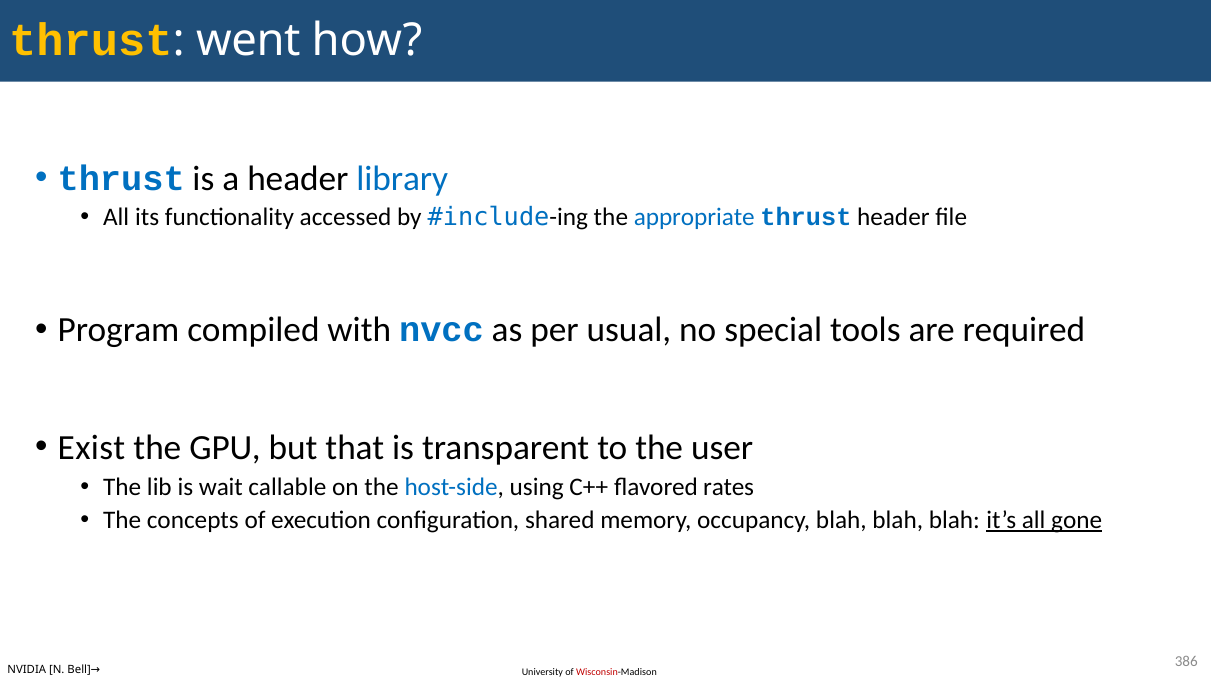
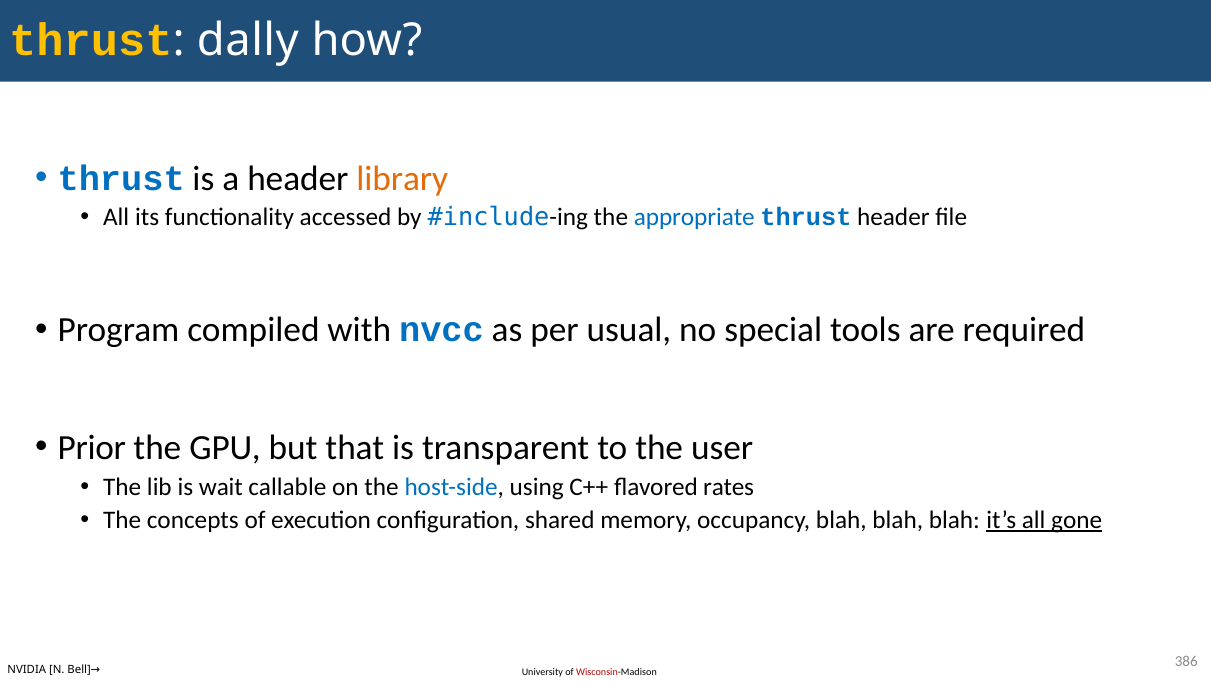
went: went -> dally (248, 41)
library colour: blue -> orange (402, 178)
Exist: Exist -> Prior (92, 448)
